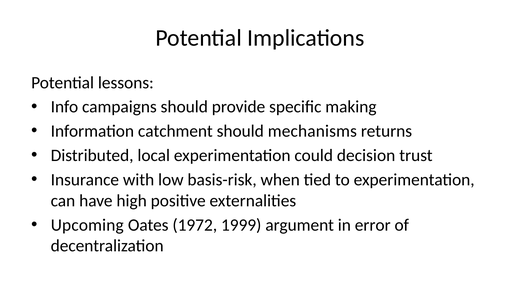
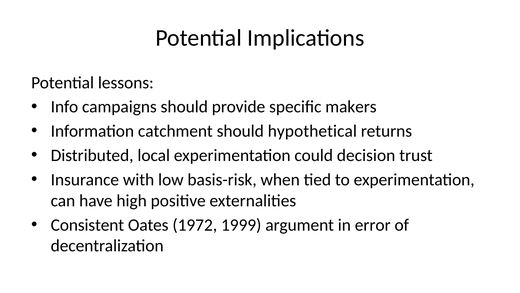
making: making -> makers (351, 107)
mechanisms: mechanisms -> hypothetical (312, 131)
Upcoming: Upcoming -> Consistent (87, 225)
